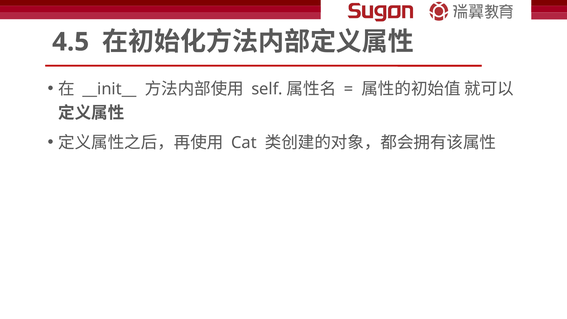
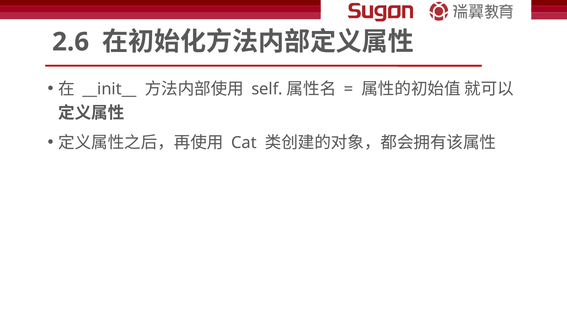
4.5: 4.5 -> 2.6 (71, 42)
